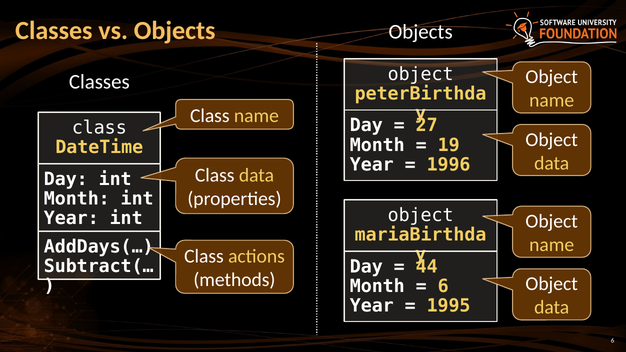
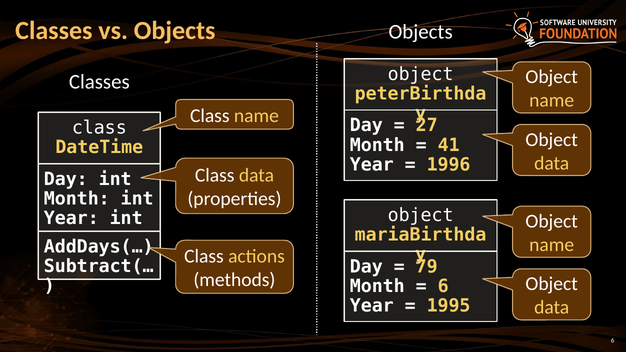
19: 19 -> 41 (449, 145)
44: 44 -> 79 (427, 267)
